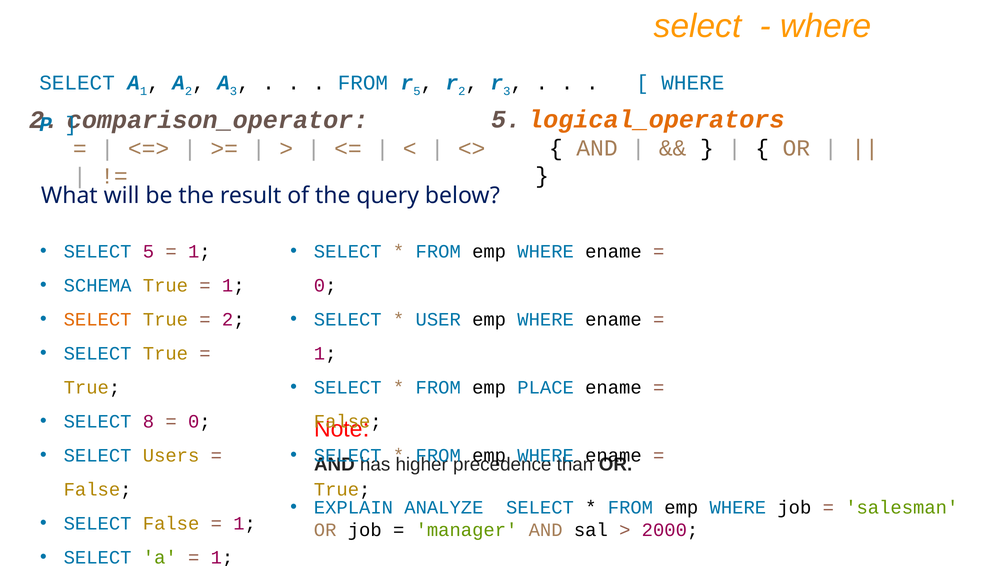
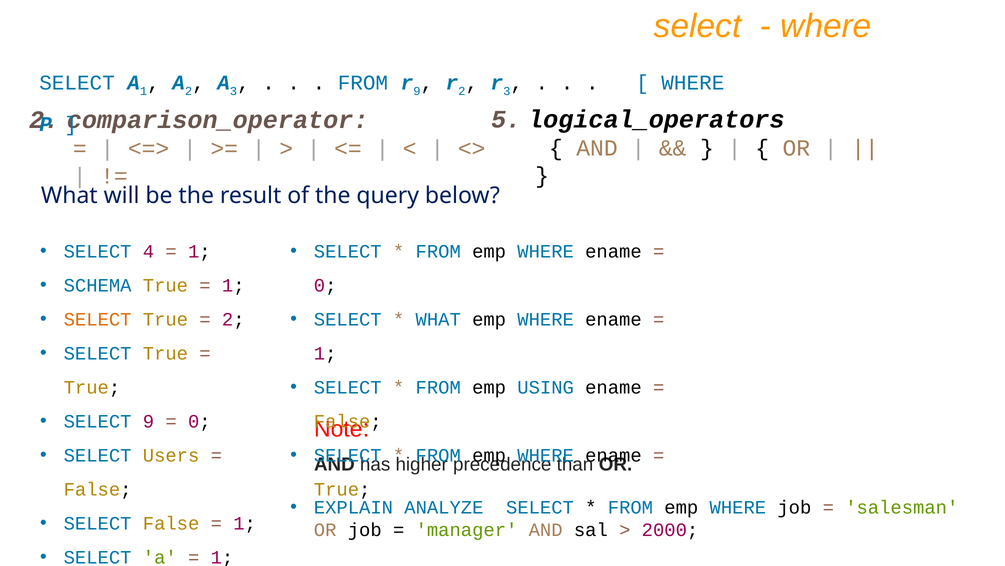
5: 5 -> 9 (417, 91)
logical_operators colour: orange -> black (656, 119)
SELECT 5: 5 -> 4 (148, 251)
USER: USER -> WHAT (438, 319)
PLACE: PLACE -> USING (546, 387)
SELECT 8: 8 -> 9 (148, 421)
